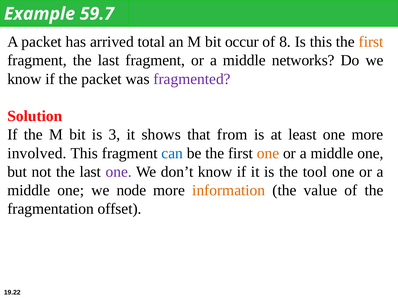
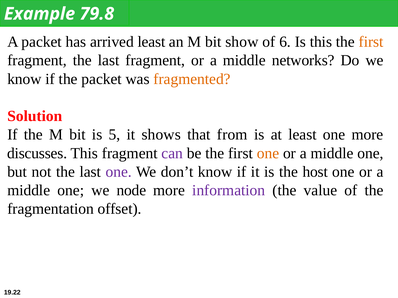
59.7: 59.7 -> 79.8 (97, 14)
arrived total: total -> least (151, 42)
occur: occur -> show (242, 42)
8: 8 -> 6 (285, 42)
fragmented colour: purple -> orange (192, 79)
3: 3 -> 5 (114, 135)
involved: involved -> discusses (37, 153)
can colour: blue -> purple (172, 153)
tool: tool -> host (315, 172)
information colour: orange -> purple (229, 191)
